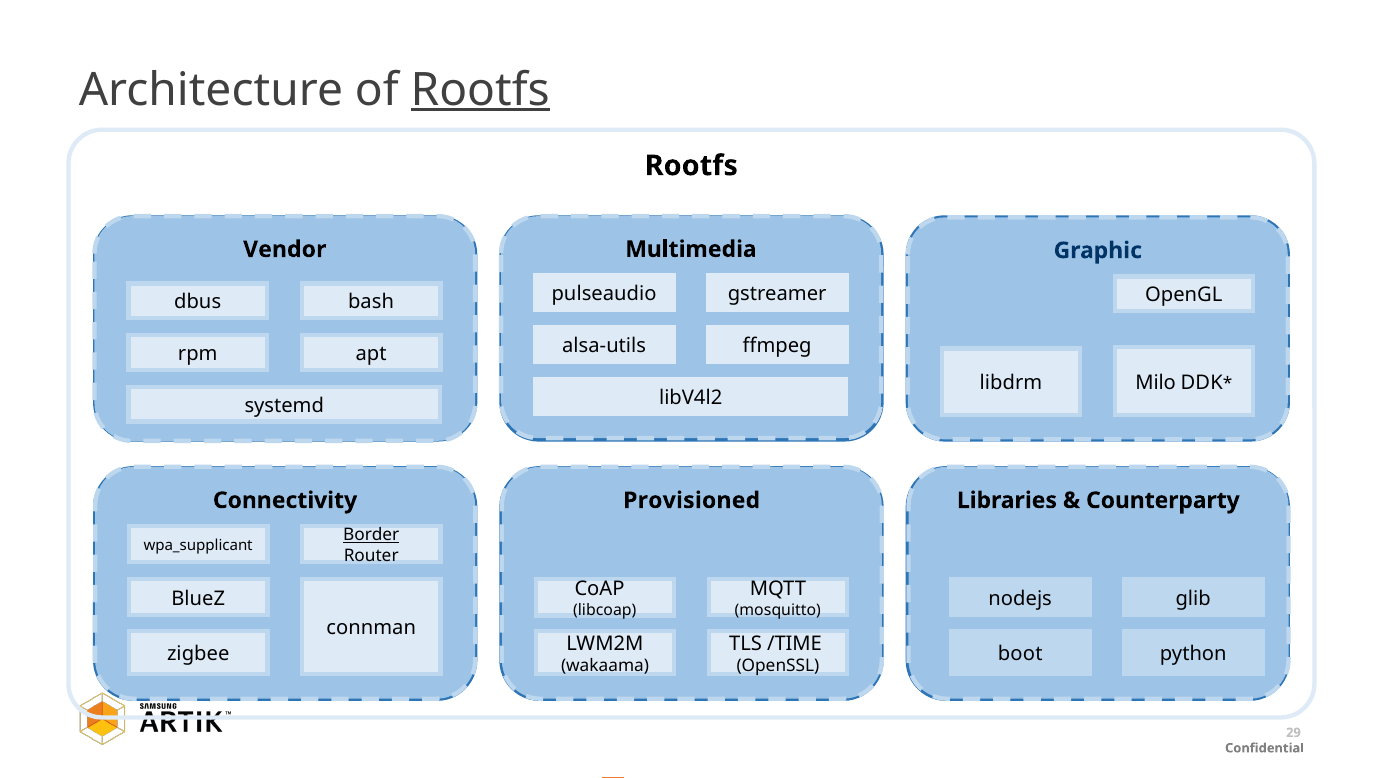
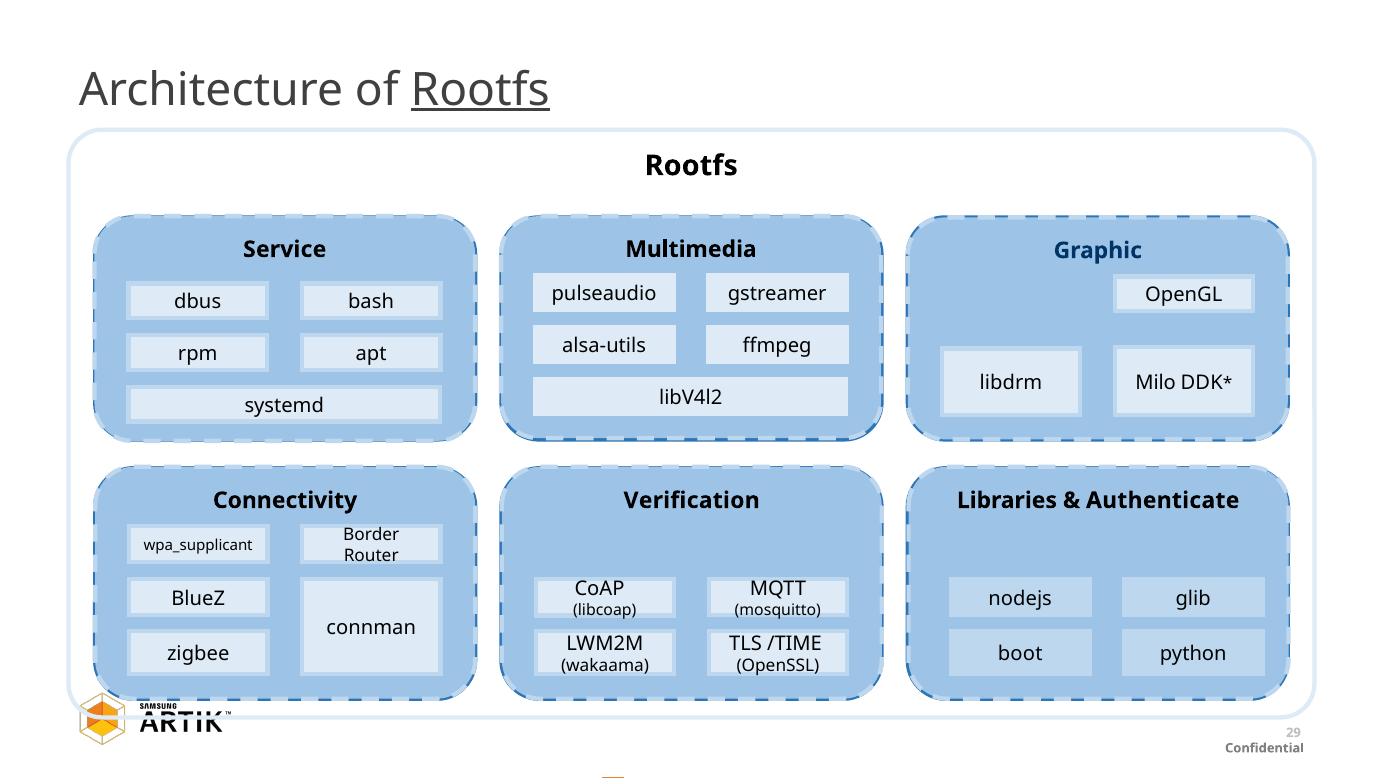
Vendor: Vendor -> Service (285, 249)
Provisioned: Provisioned -> Verification (692, 500)
Counterparty: Counterparty -> Authenticate (1163, 500)
Border underline: present -> none (371, 535)
